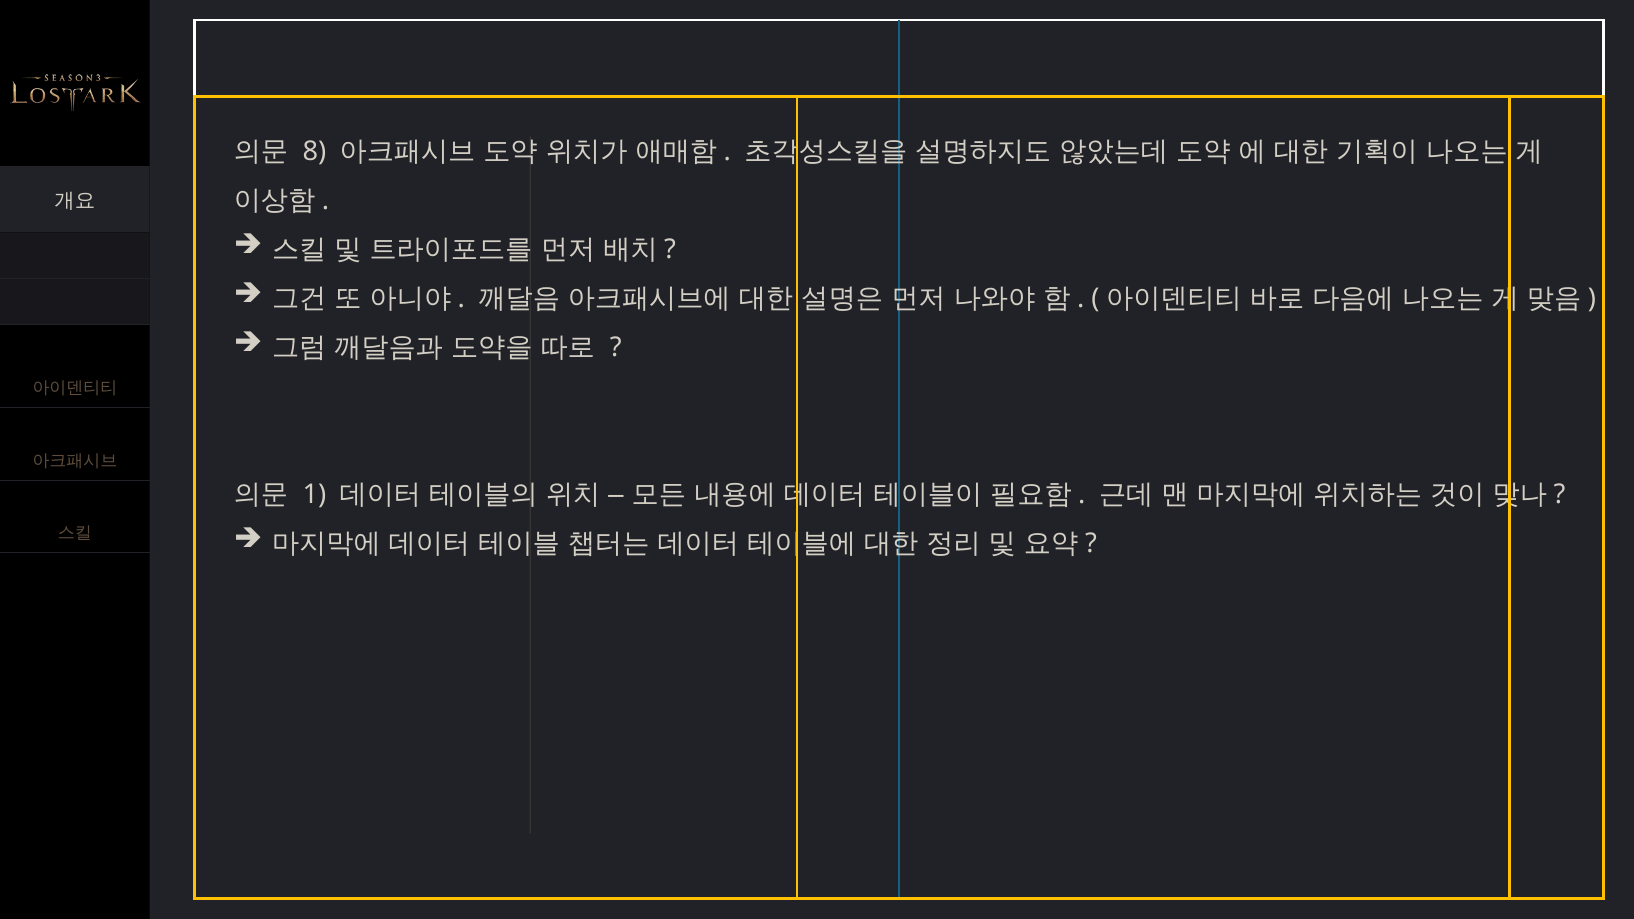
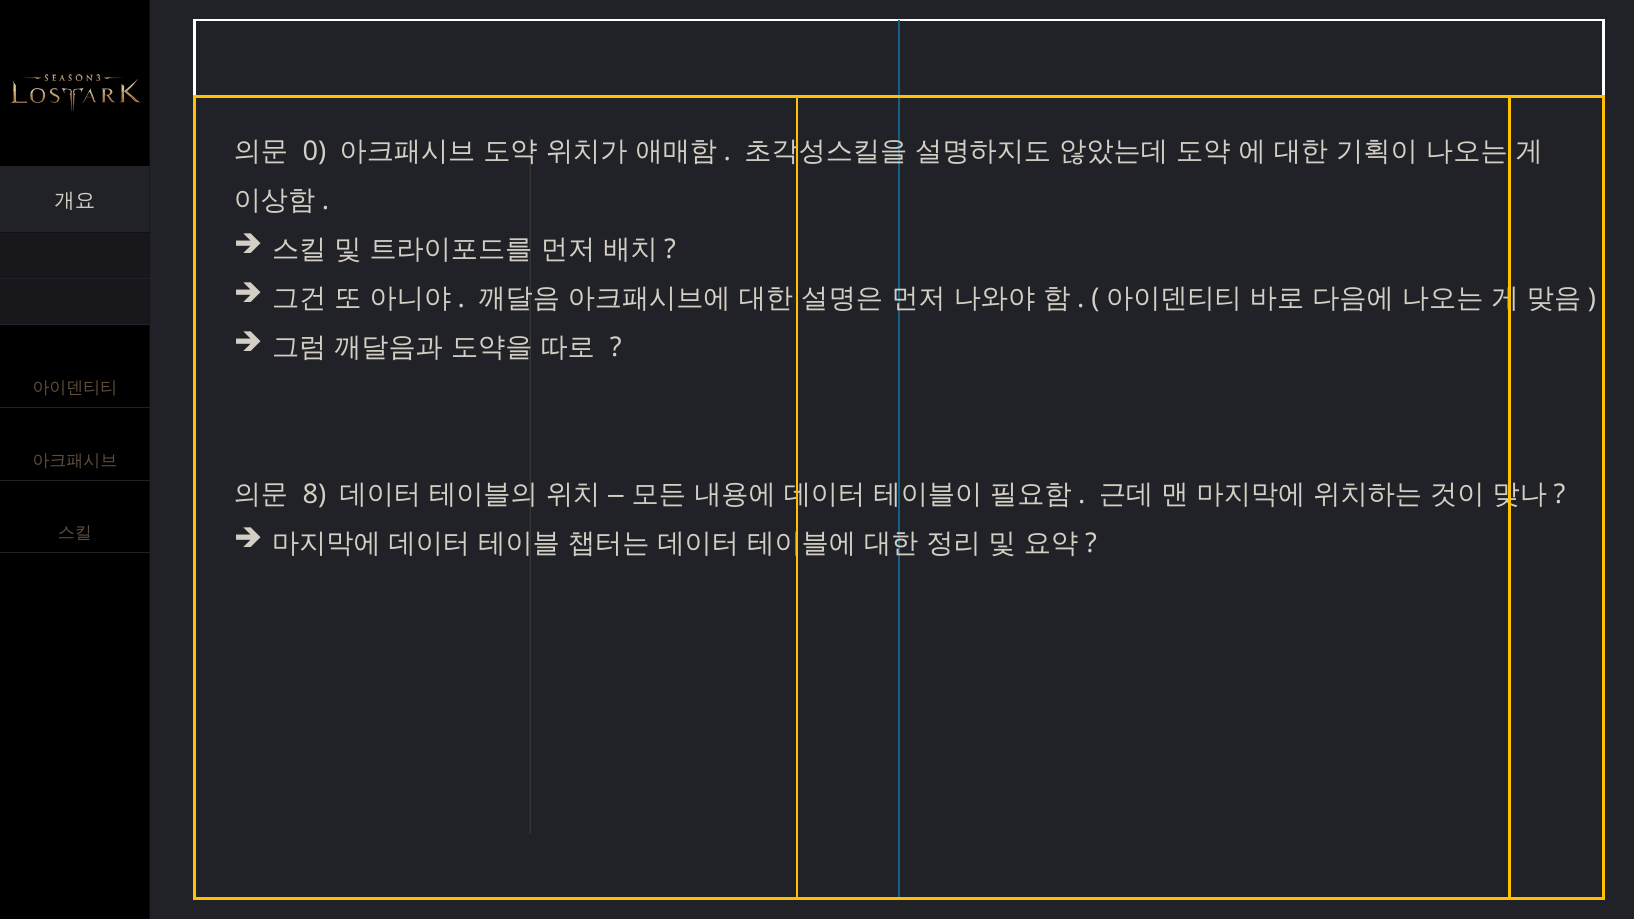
8: 8 -> 0 (314, 151)
1: 1 -> 8 (314, 494)
